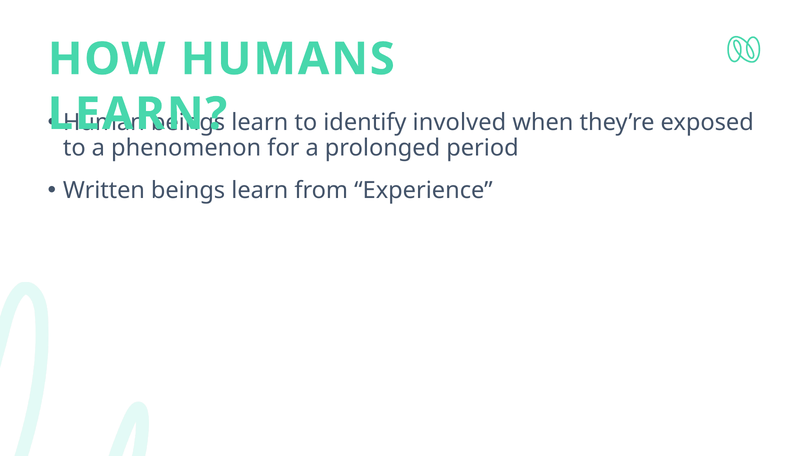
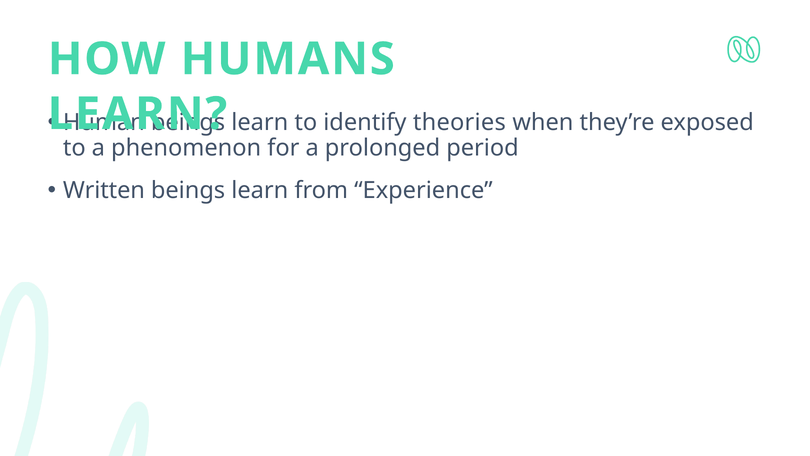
involved: involved -> theories (459, 122)
